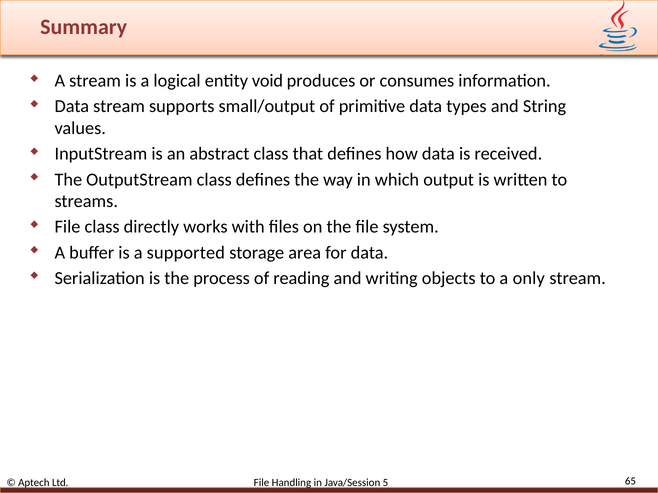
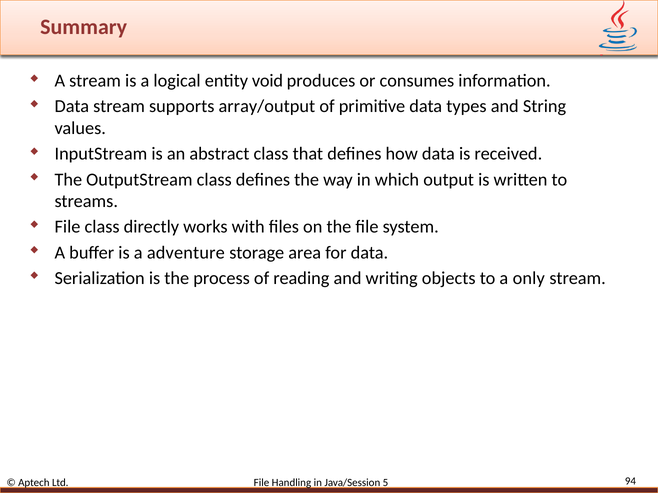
small/output: small/output -> array/output (267, 107)
supported: supported -> adventure (186, 253)
65: 65 -> 94 (630, 481)
